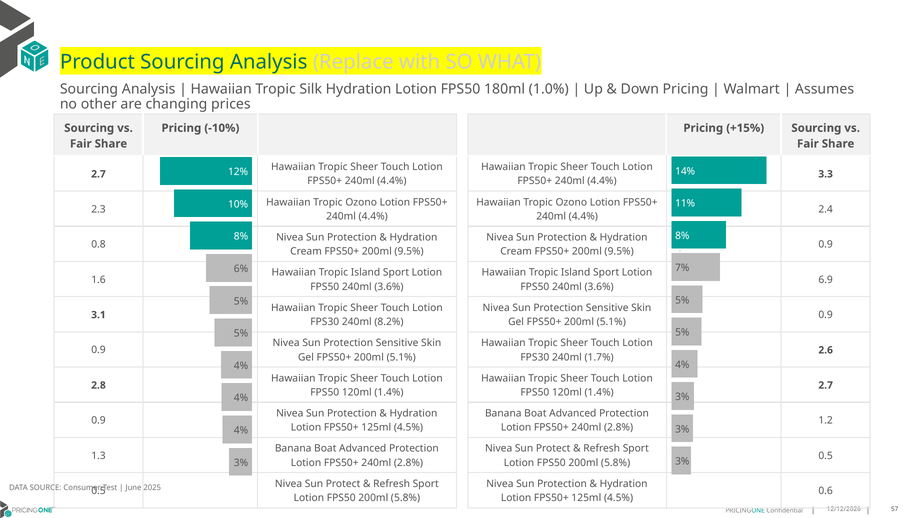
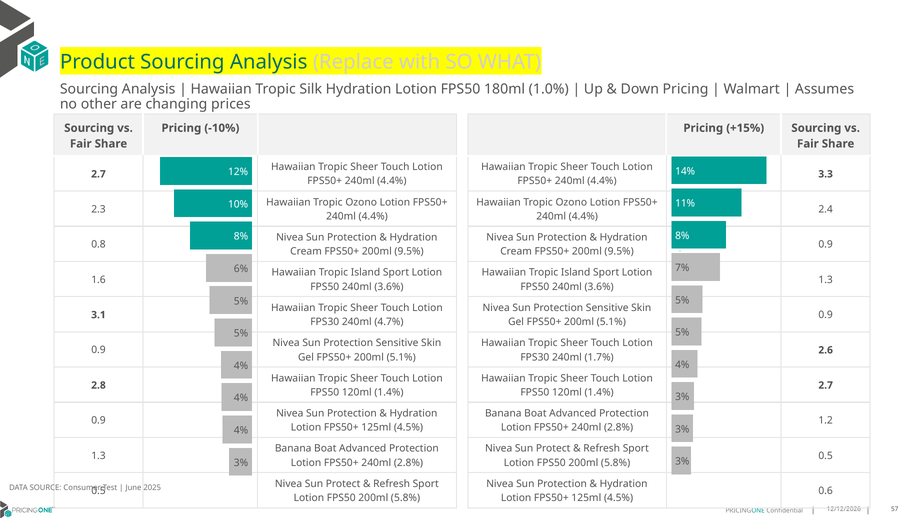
6.9: 6.9 -> 1.3 (826, 280)
8.2%: 8.2% -> 4.7% (389, 322)
